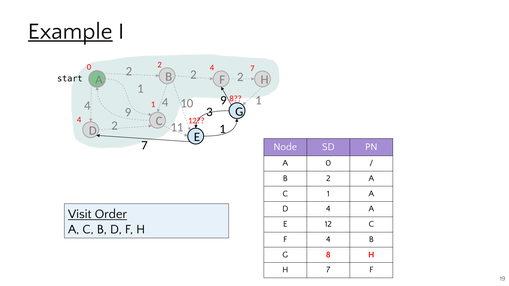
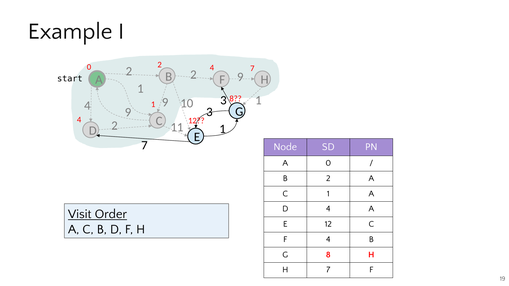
Example underline: present -> none (70, 31)
2 2 2: 2 -> 9 (240, 77)
10 9: 9 -> 3 (223, 101)
4 4: 4 -> 9 (165, 103)
